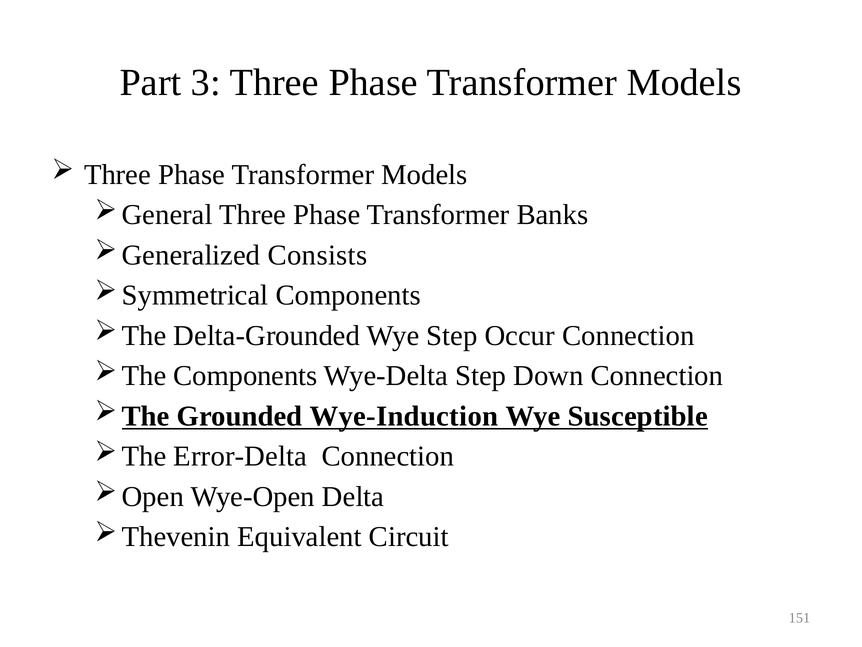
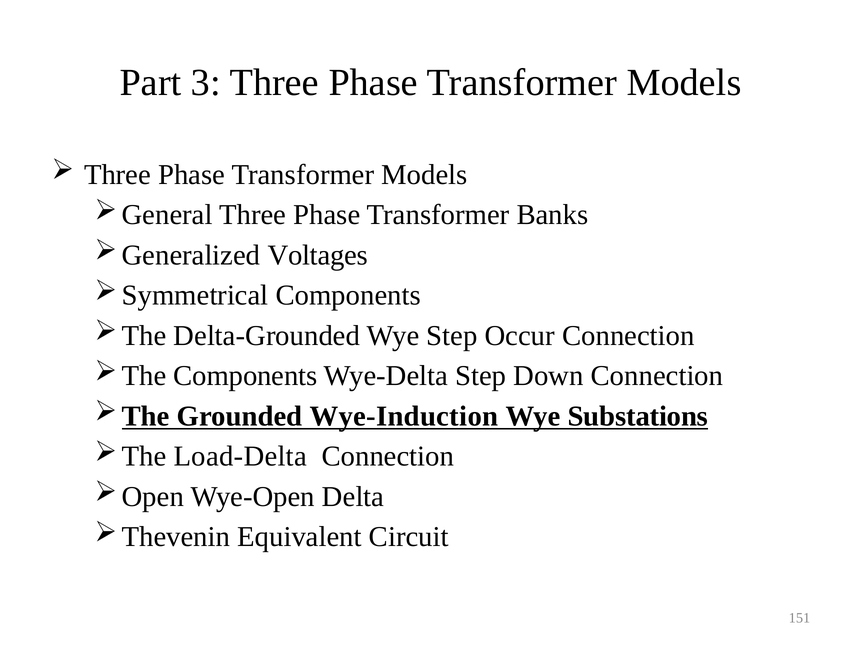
Consists: Consists -> Voltages (318, 255)
Susceptible: Susceptible -> Substations (638, 416)
Error-Delta: Error-Delta -> Load-Delta (240, 456)
